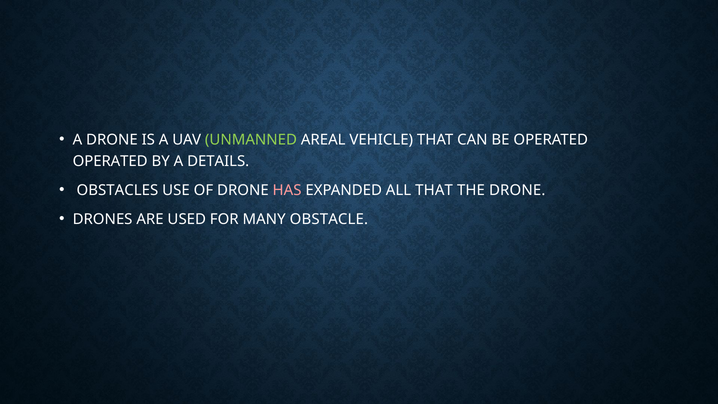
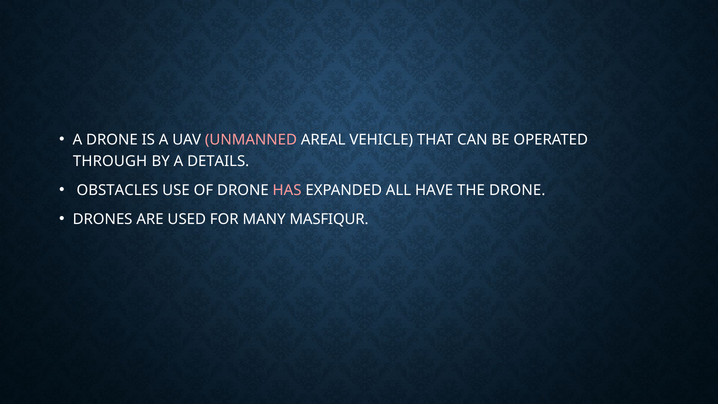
UNMANNED colour: light green -> pink (251, 140)
OPERATED: OPERATED -> THROUGH (110, 161)
ALL THAT: THAT -> HAVE (434, 190)
OBSTACLE: OBSTACLE -> MASFIQUR (329, 219)
